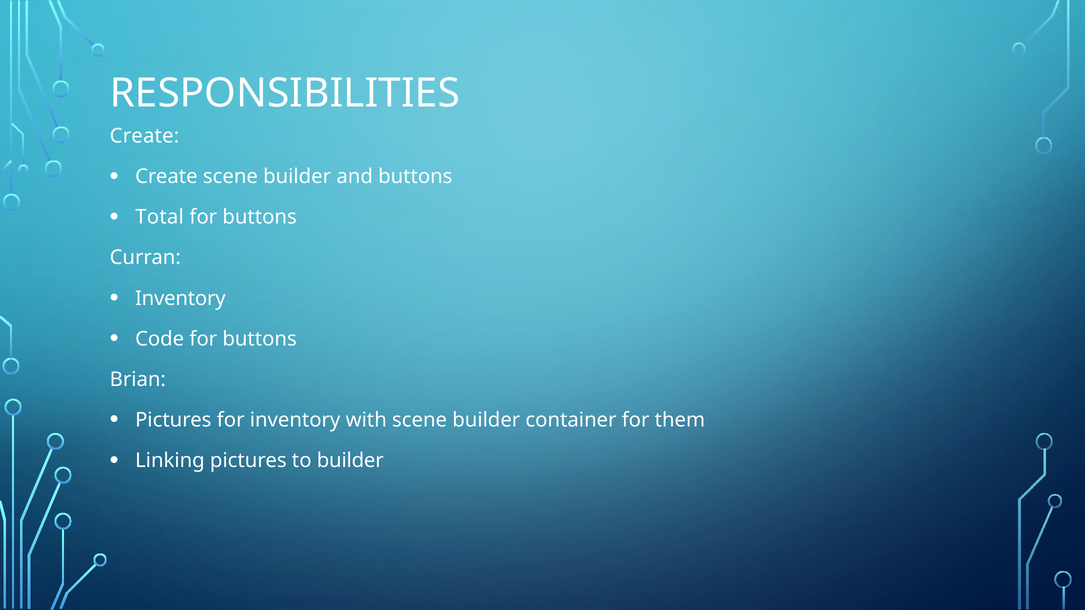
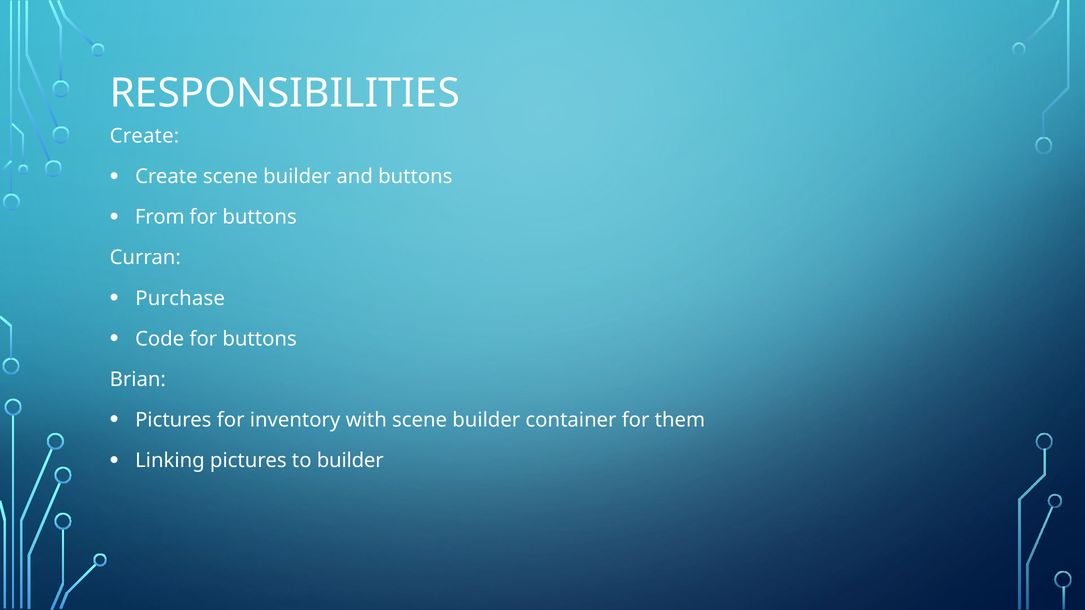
Total: Total -> From (160, 217)
Inventory: Inventory -> Purchase (180, 299)
